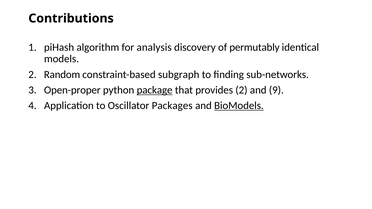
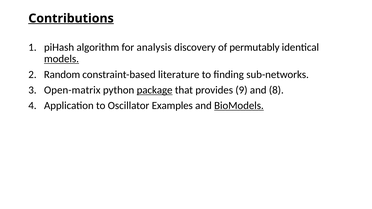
Contributions underline: none -> present (71, 18)
models underline: none -> present (61, 59)
subgraph: subgraph -> literature (179, 75)
Open-proper: Open-proper -> Open-matrix (72, 90)
provides 2: 2 -> 9 (241, 90)
9: 9 -> 8 (276, 90)
Packages: Packages -> Examples (172, 106)
